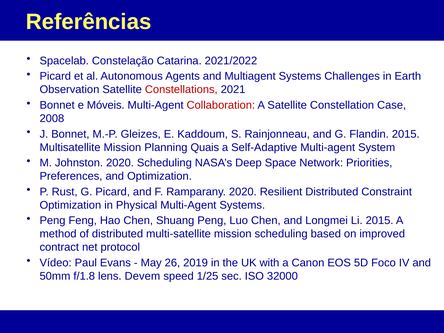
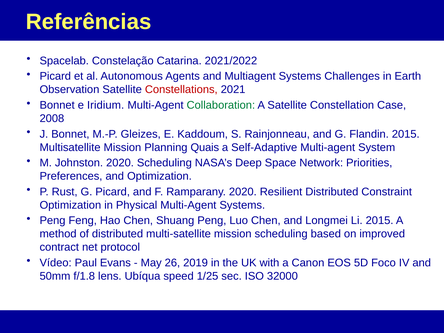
Móveis: Móveis -> Iridium (106, 105)
Collaboration colour: red -> green (221, 105)
Devem: Devem -> Ubíqua (142, 276)
